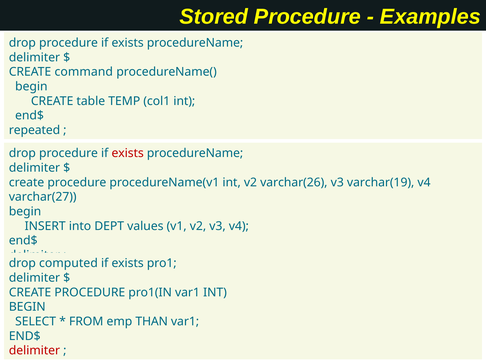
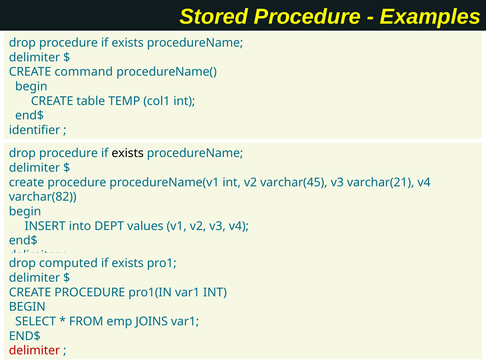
repeated: repeated -> identifier (34, 130)
exists colour: red -> black (128, 153)
varchar(26: varchar(26 -> varchar(45 (294, 183)
varchar(19: varchar(19 -> varchar(21 (381, 183)
varchar(27: varchar(27 -> varchar(82 (43, 197)
THAN: THAN -> JOINS (152, 322)
